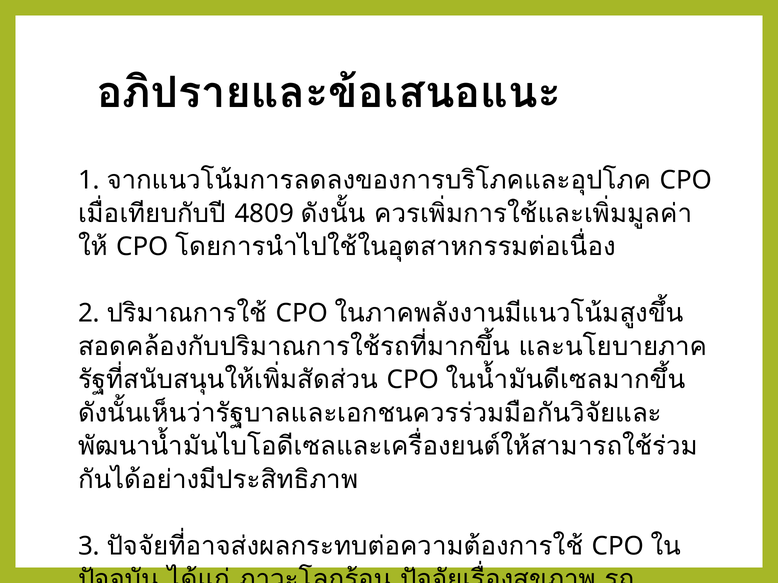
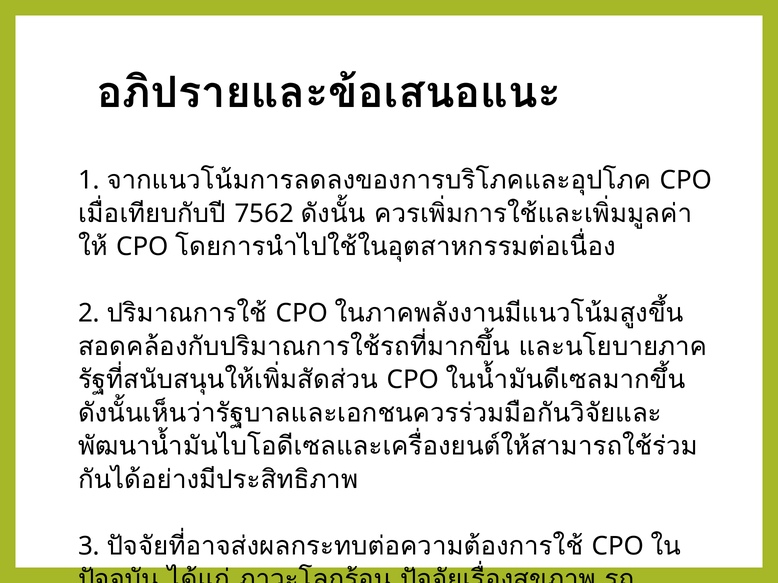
4809: 4809 -> 7562 (264, 214)
